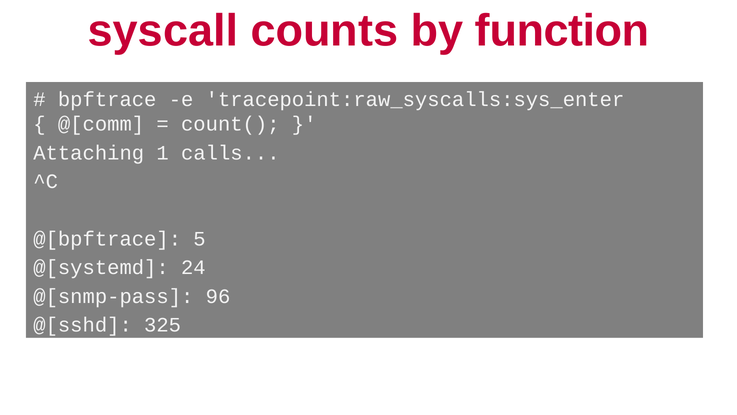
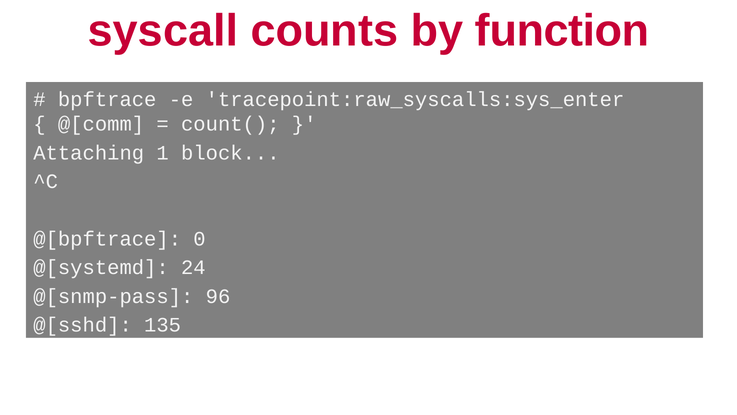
calls: calls -> block (230, 153)
5: 5 -> 0 (200, 239)
325: 325 -> 135 (163, 325)
